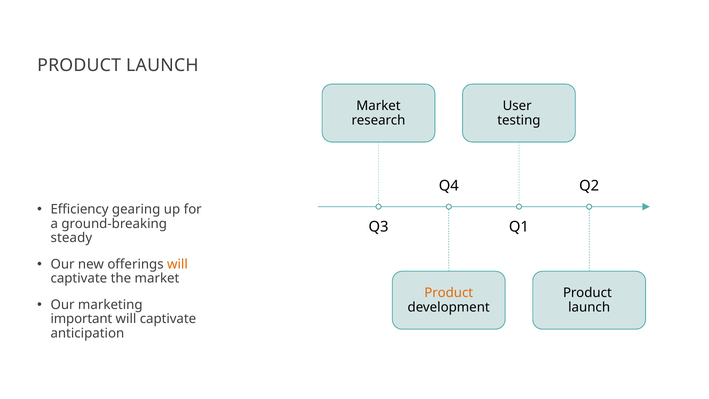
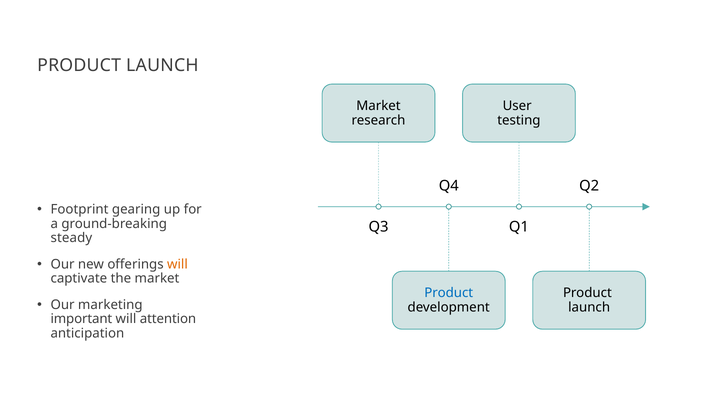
Efficiency: Efficiency -> Footprint (80, 209)
Product colour: orange -> blue (449, 293)
captivate: captivate -> attention (168, 319)
